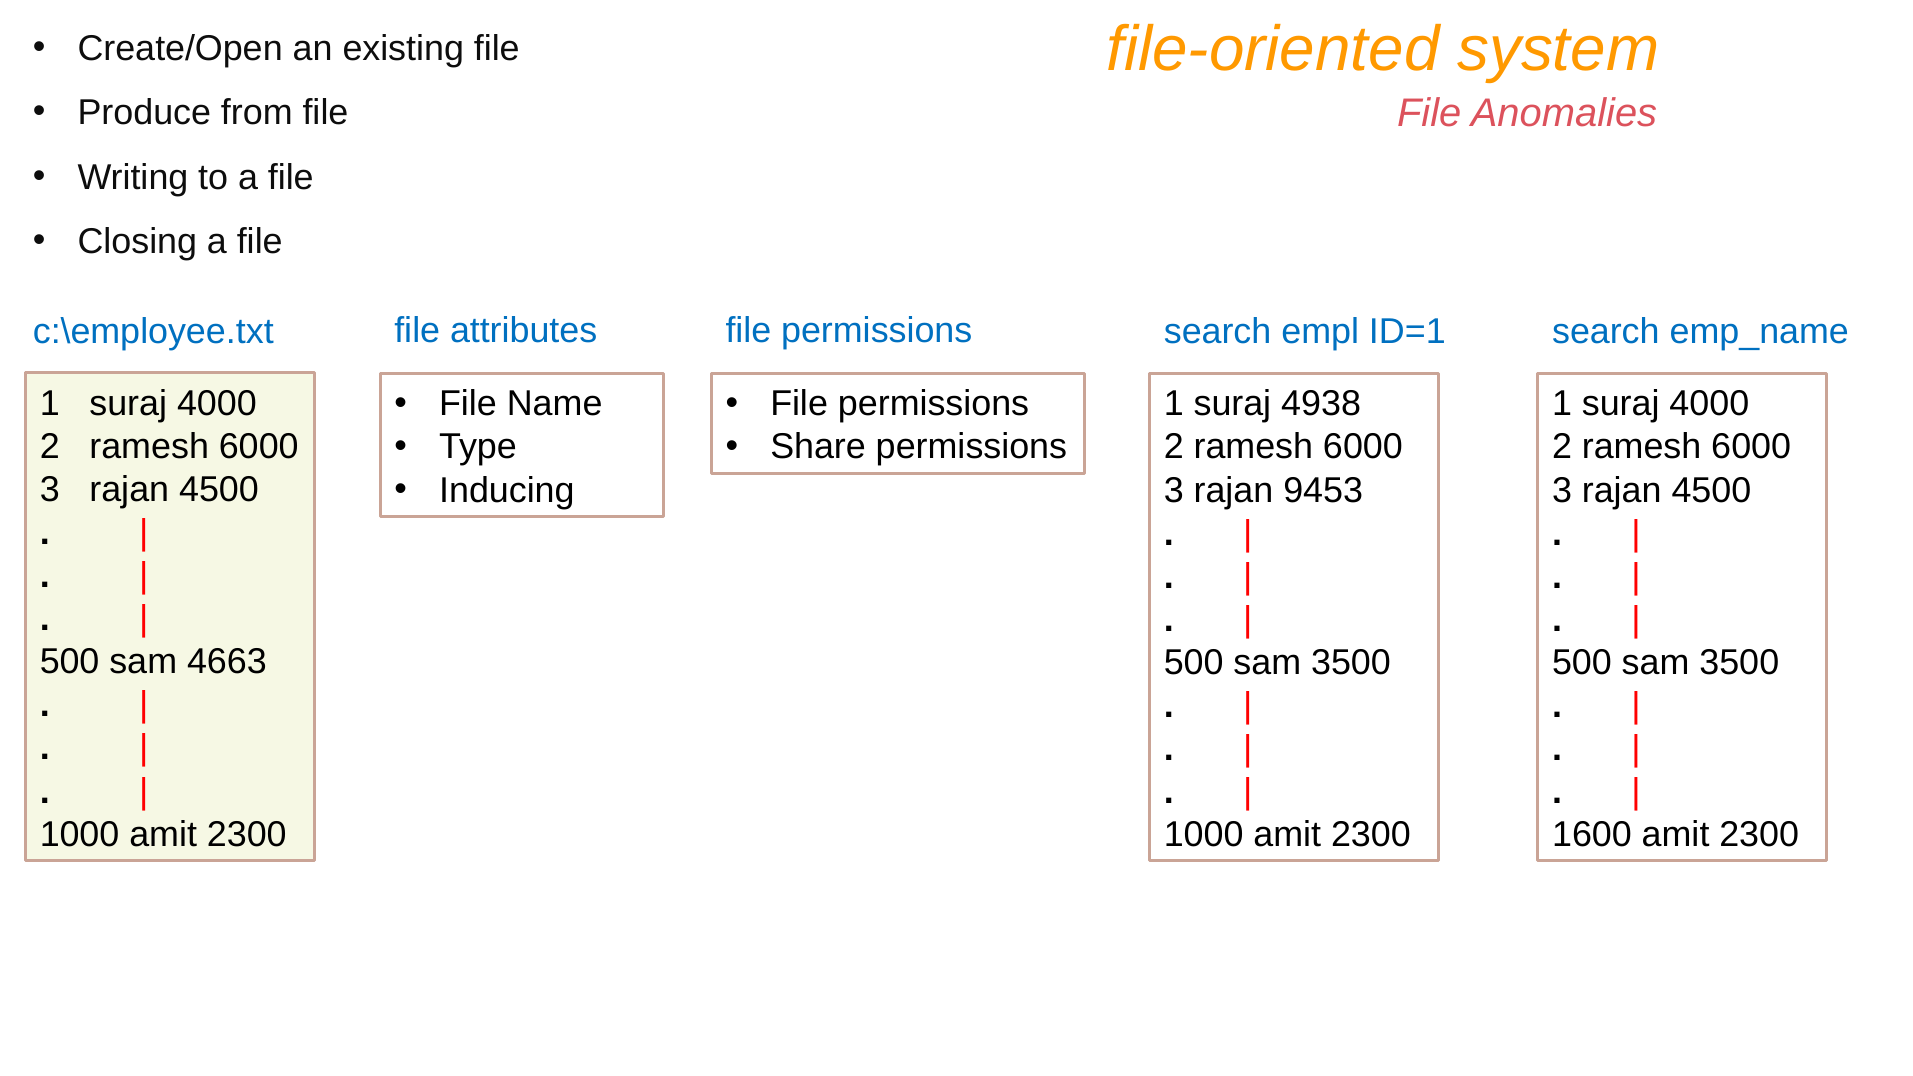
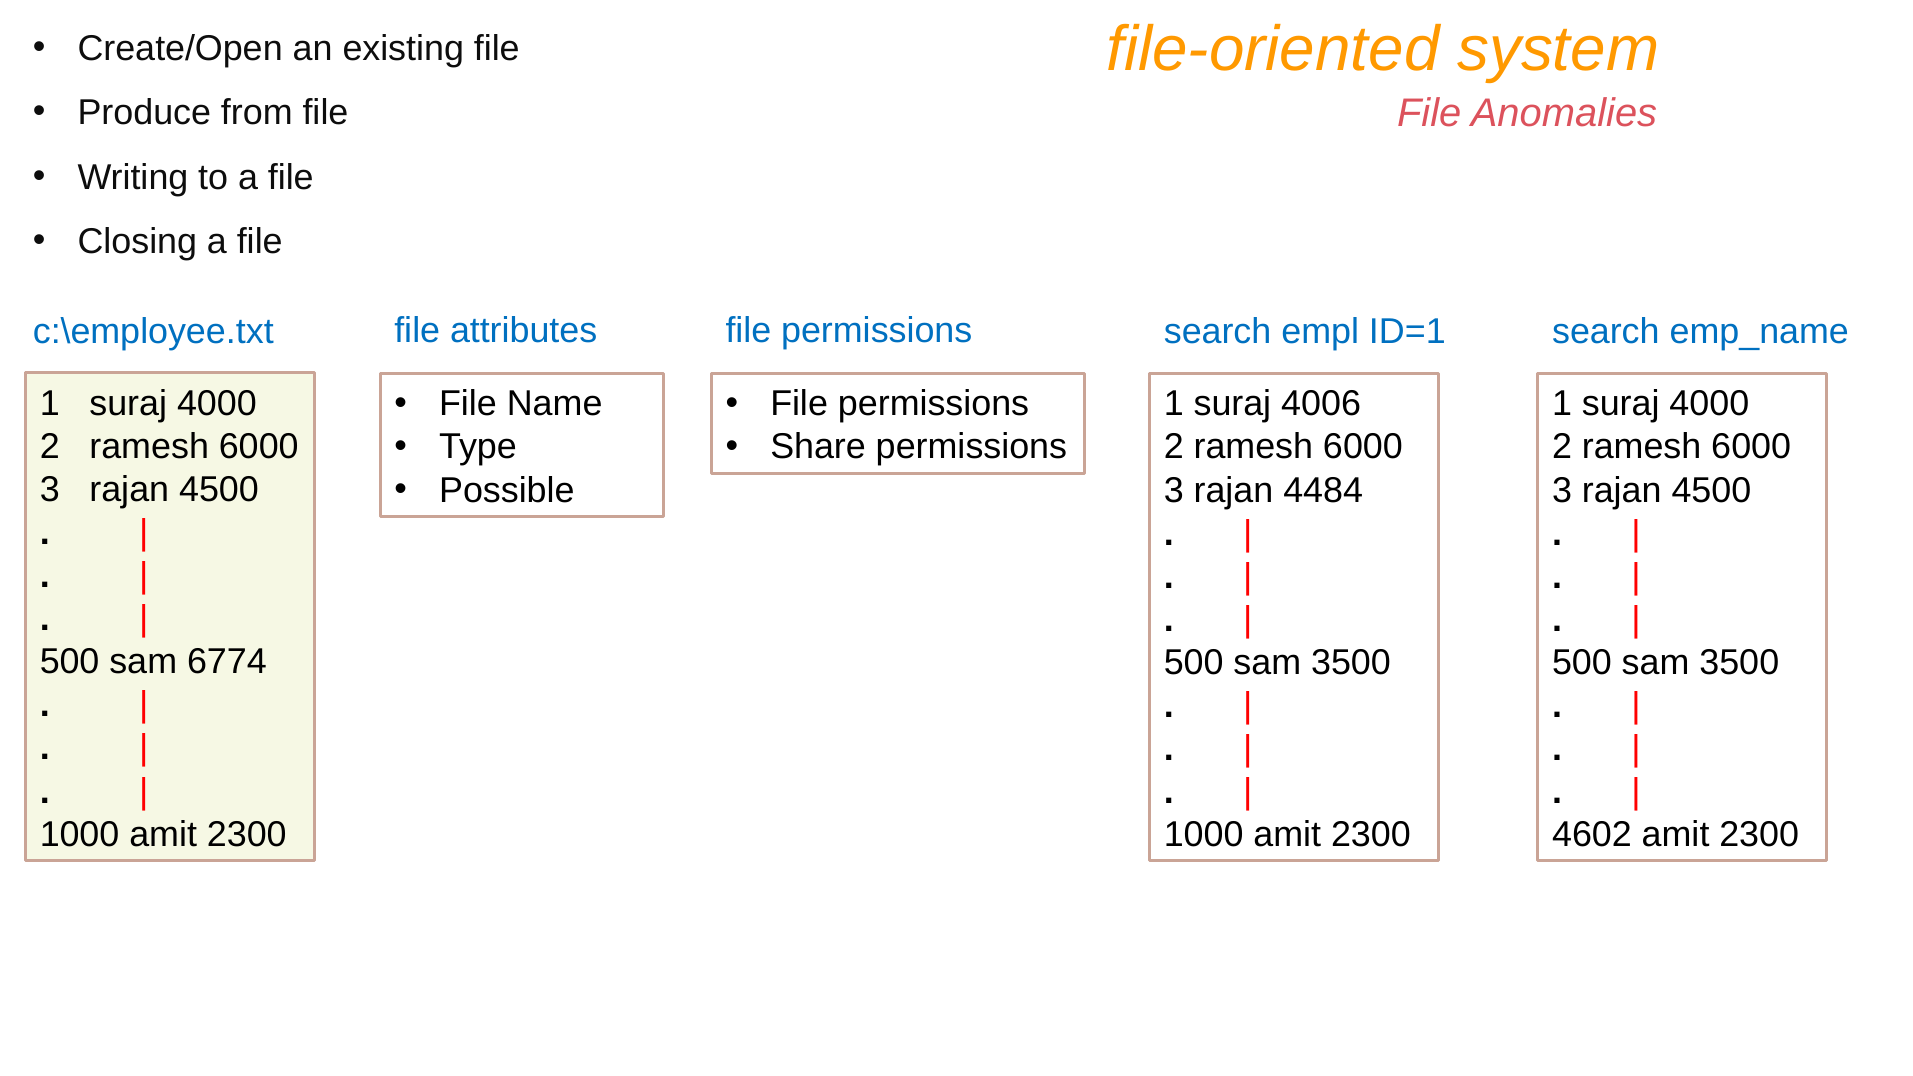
4938: 4938 -> 4006 (1321, 404)
Inducing: Inducing -> Possible (507, 490)
9453: 9453 -> 4484 (1323, 490)
4663: 4663 -> 6774 (227, 662)
1600: 1600 -> 4602 (1592, 835)
